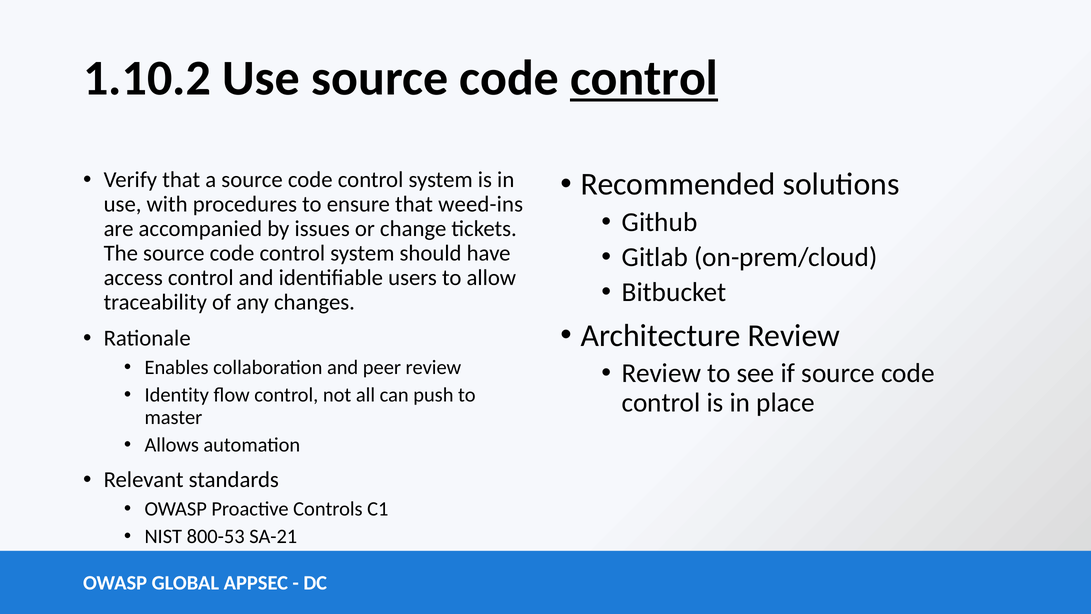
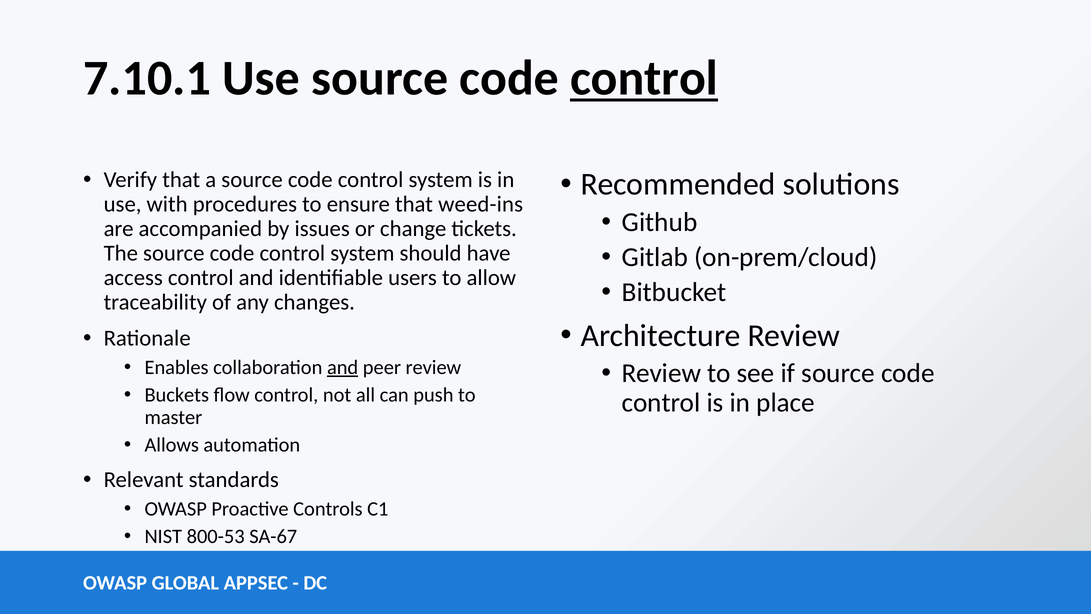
1.10.2: 1.10.2 -> 7.10.1 (147, 78)
and underline: none -> present (343, 367)
Identity: Identity -> Buckets (177, 395)
SA-21: SA-21 -> SA-67 (273, 536)
